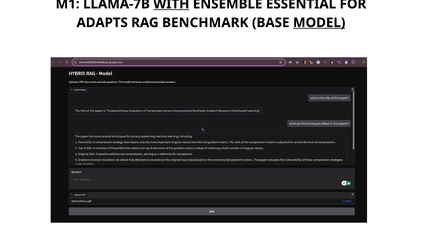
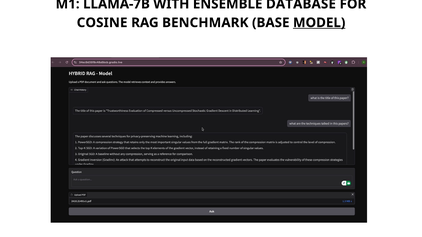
WITH underline: present -> none (171, 4)
ESSENTIAL: ESSENTIAL -> DATABASE (301, 4)
ADAPTS: ADAPTS -> COSINE (102, 23)
